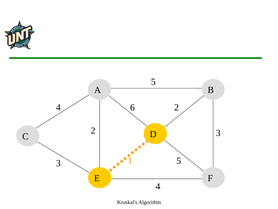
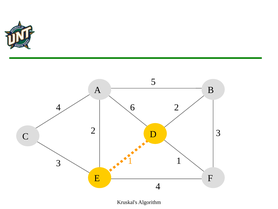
1 5: 5 -> 1 (179, 160)
